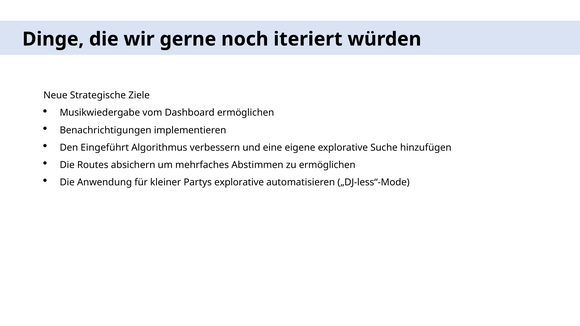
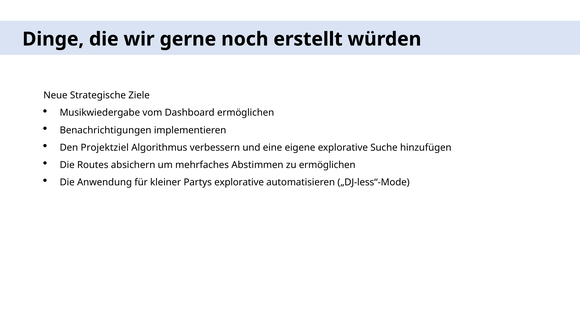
iteriert: iteriert -> erstellt (308, 39)
Eingeführt: Eingeführt -> Projektziel (105, 148)
